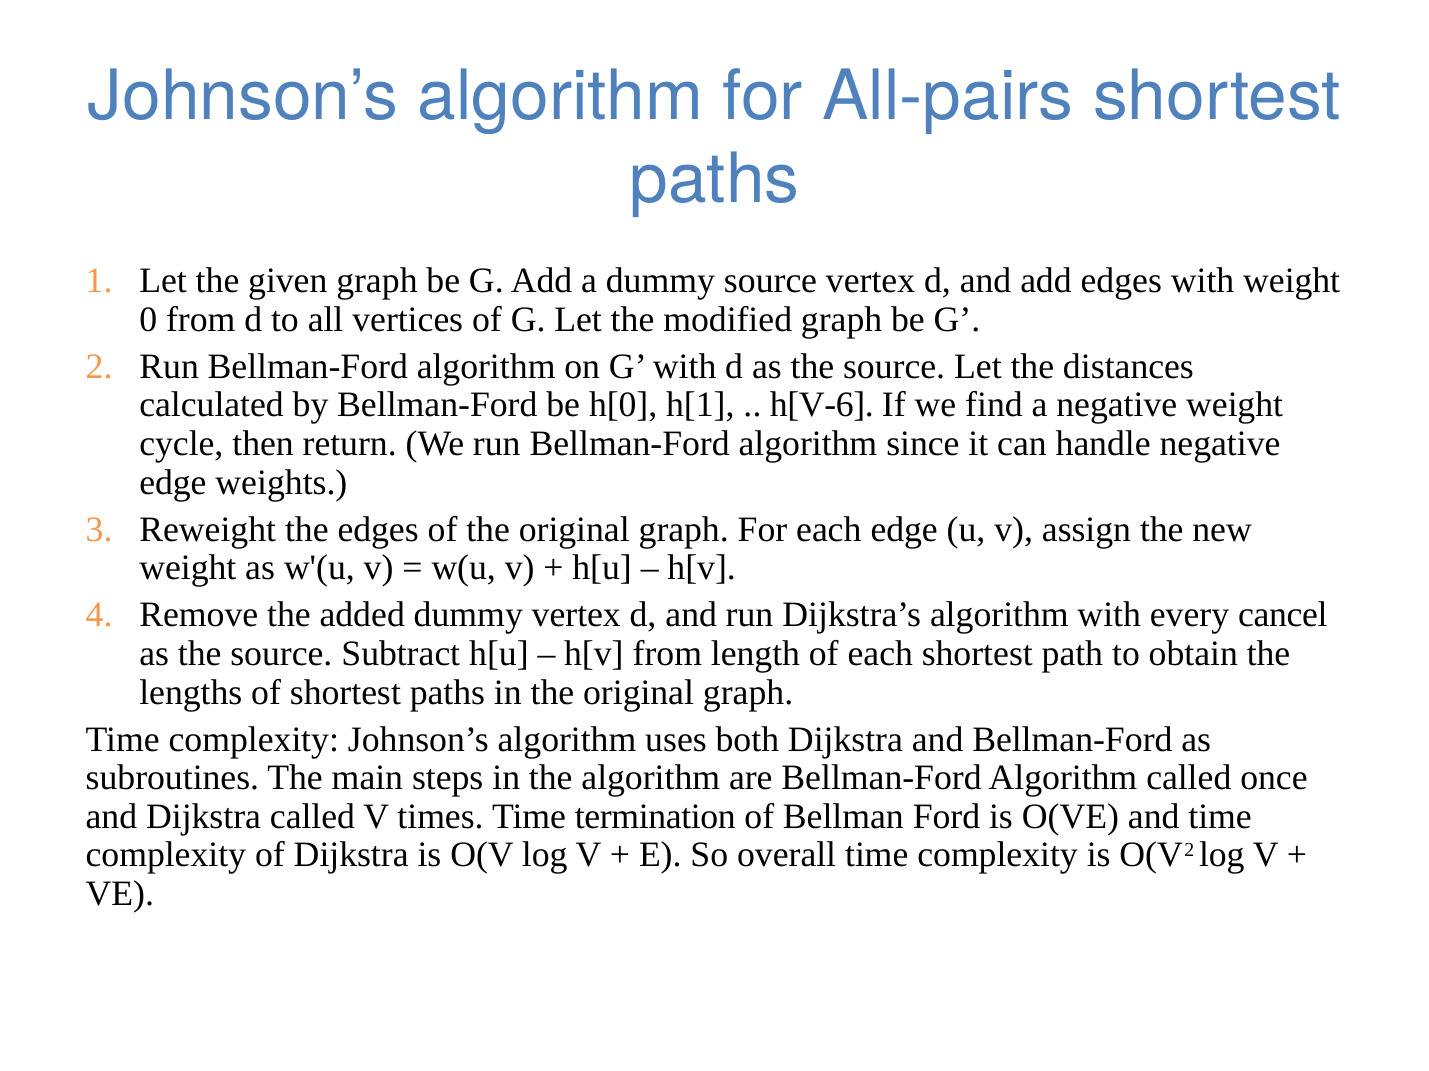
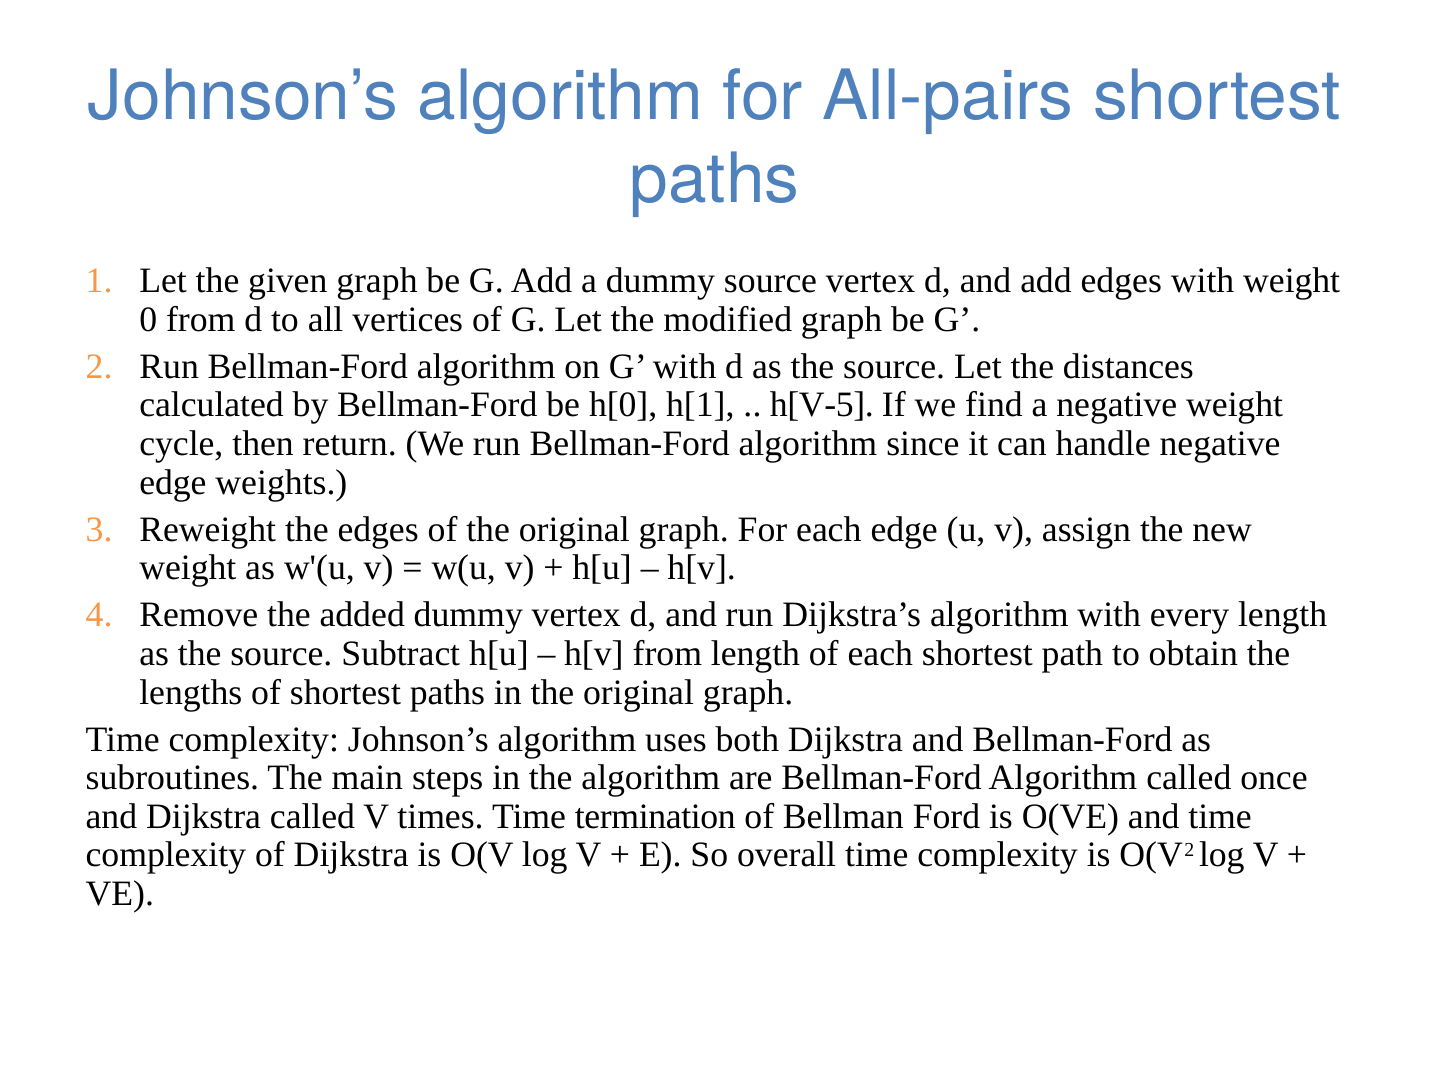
h[V-6: h[V-6 -> h[V-5 (822, 405)
every cancel: cancel -> length (1283, 616)
